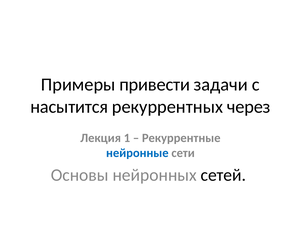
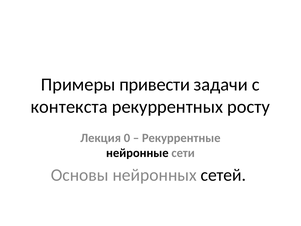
насытится: насытится -> контекста (69, 107)
через: через -> росту (249, 107)
1: 1 -> 0 (127, 138)
нейронные colour: blue -> black (137, 153)
